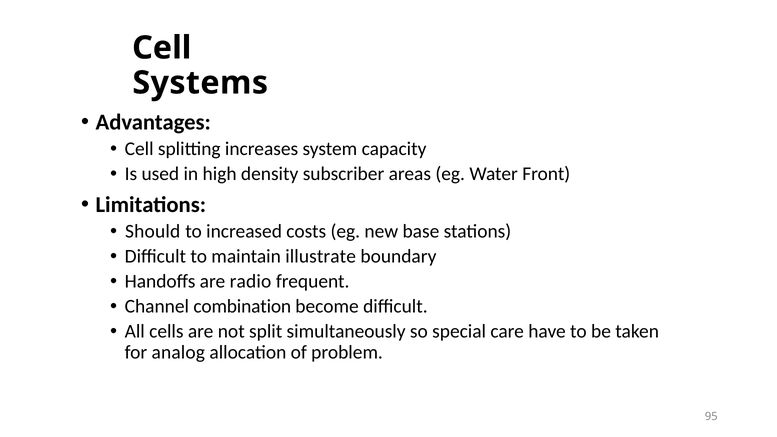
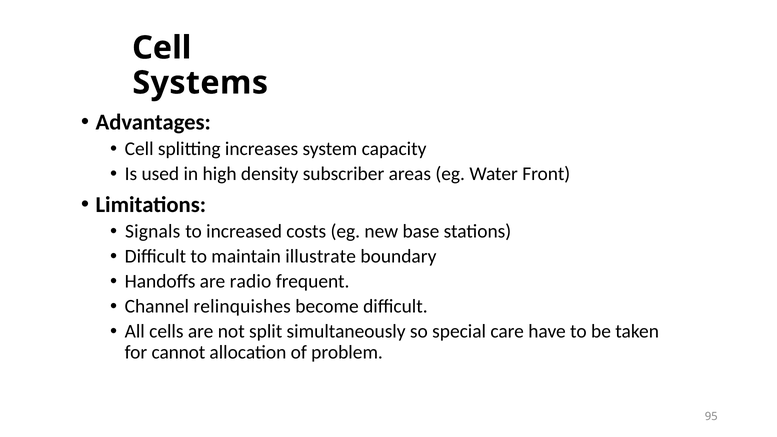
Should: Should -> Signals (153, 232)
combination: combination -> relinquishes (242, 307)
analog: analog -> cannot (178, 353)
